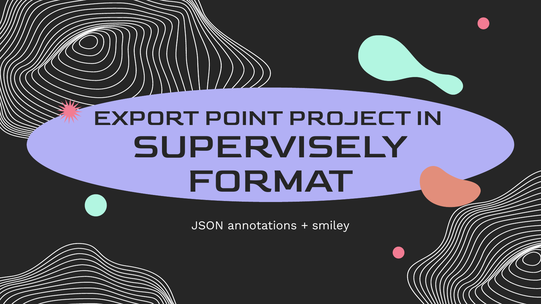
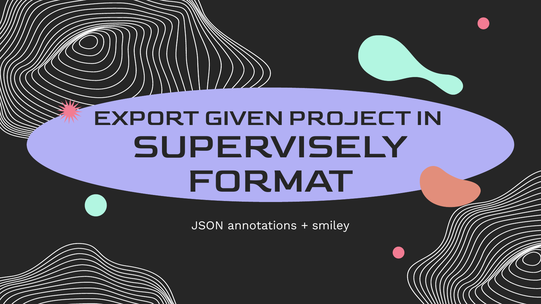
POINT: POINT -> GIVEN (244, 118)
